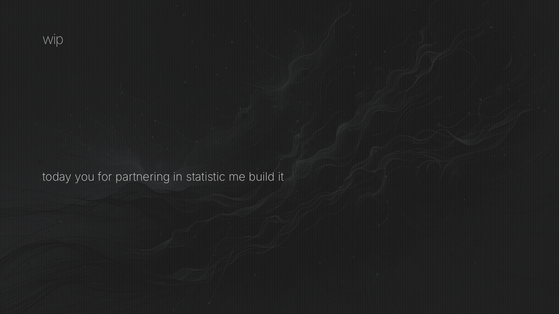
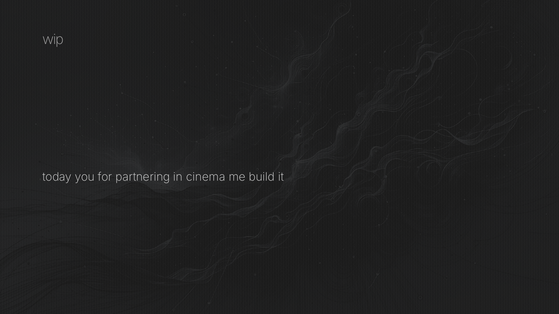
statistic: statistic -> cinema (206, 177)
